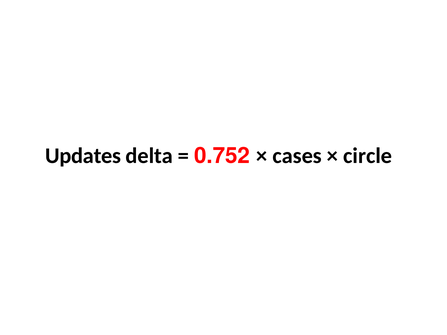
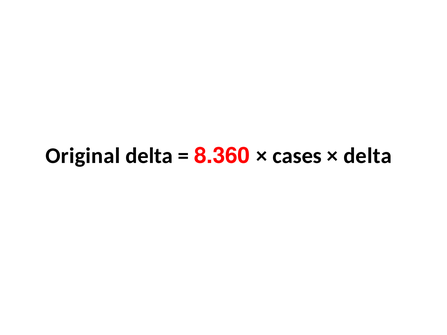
Updates: Updates -> Original (83, 156)
0.752: 0.752 -> 8.360 (222, 156)
circle: circle -> delta (368, 156)
